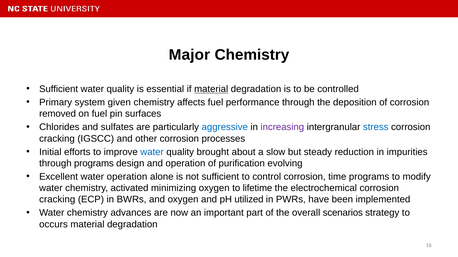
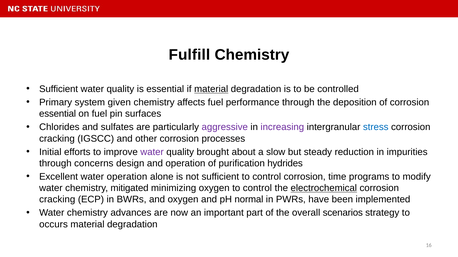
Major: Major -> Fulfill (189, 55)
removed: removed -> essential (58, 114)
aggressive colour: blue -> purple (225, 127)
water colour: blue -> purple (152, 152)
through programs: programs -> concerns (94, 164)
evolving: evolving -> hydrides (285, 164)
activated: activated -> mitigated (130, 189)
oxygen to lifetime: lifetime -> control (257, 189)
electrochemical underline: none -> present (324, 189)
utilized: utilized -> normal (249, 200)
